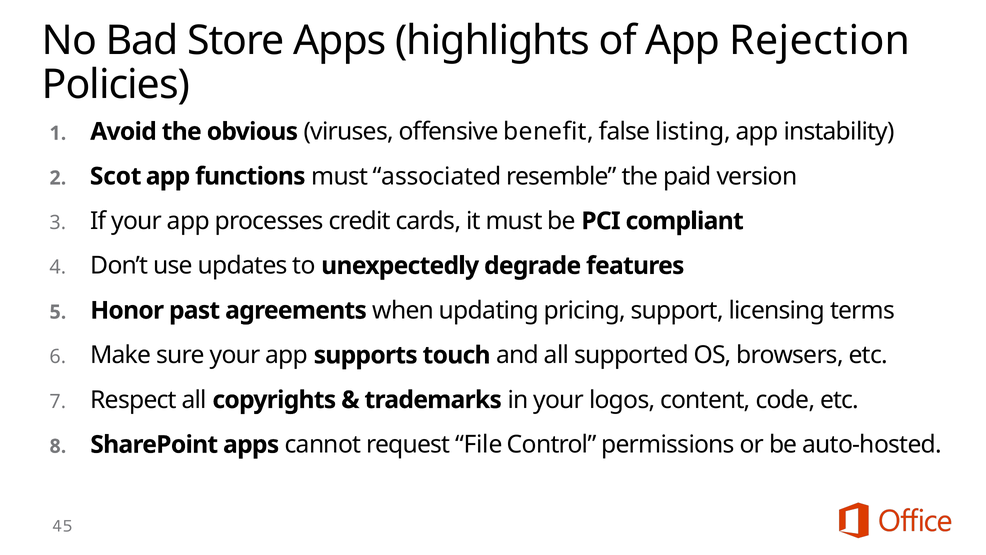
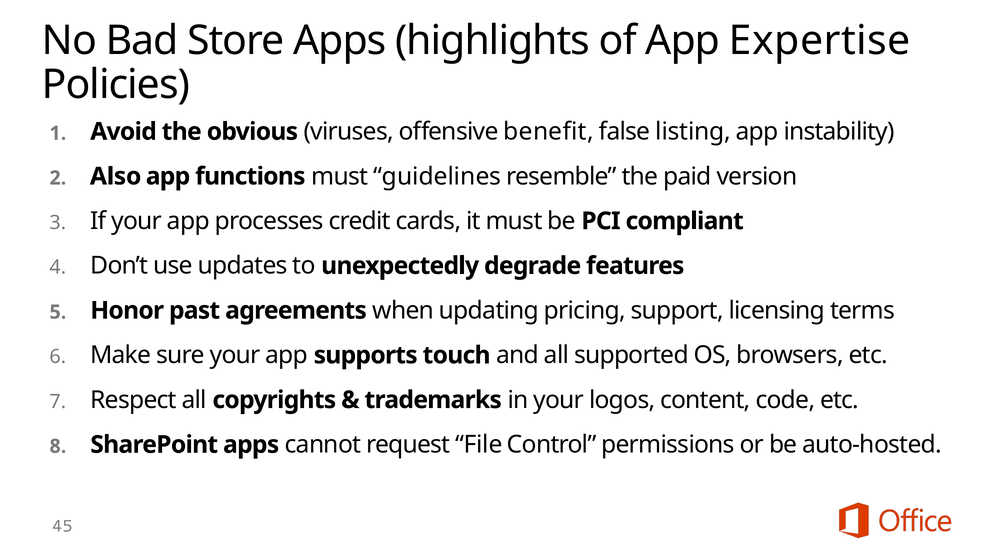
Rejection: Rejection -> Expertise (820, 40)
Scot: Scot -> Also (116, 176)
associated: associated -> guidelines (437, 176)
